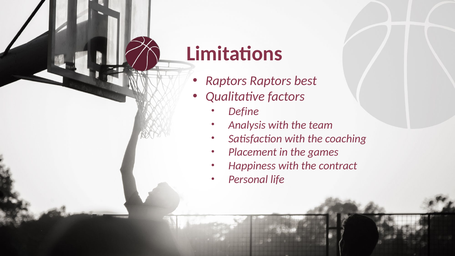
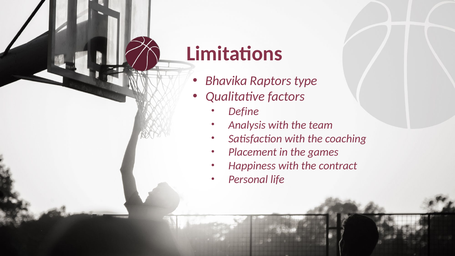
Raptors: Raptors -> Bhavika (226, 81)
best: best -> type (306, 81)
